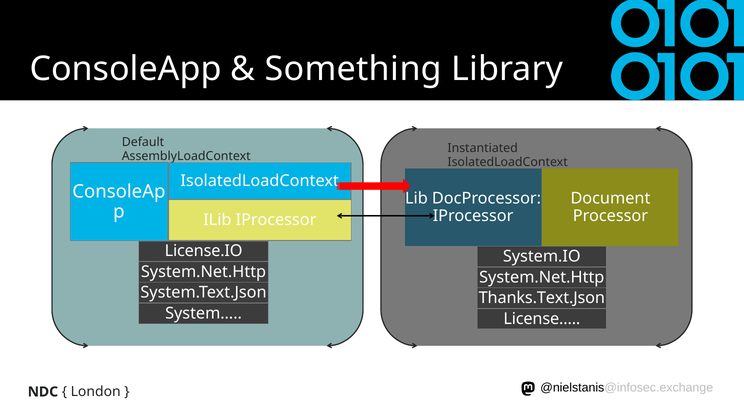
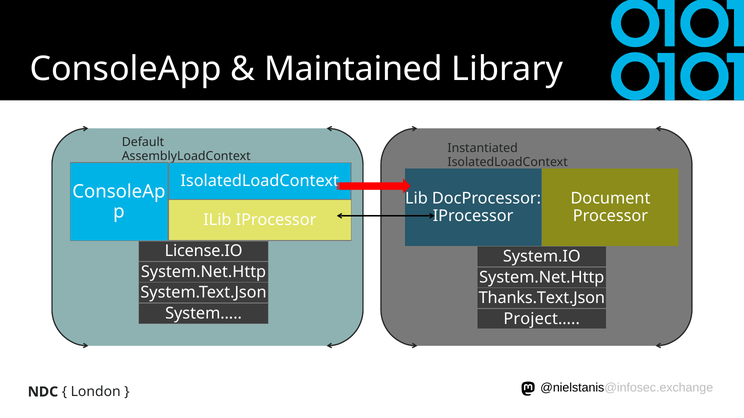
Something: Something -> Maintained (354, 69)
License…: License… -> Project… (542, 319)
